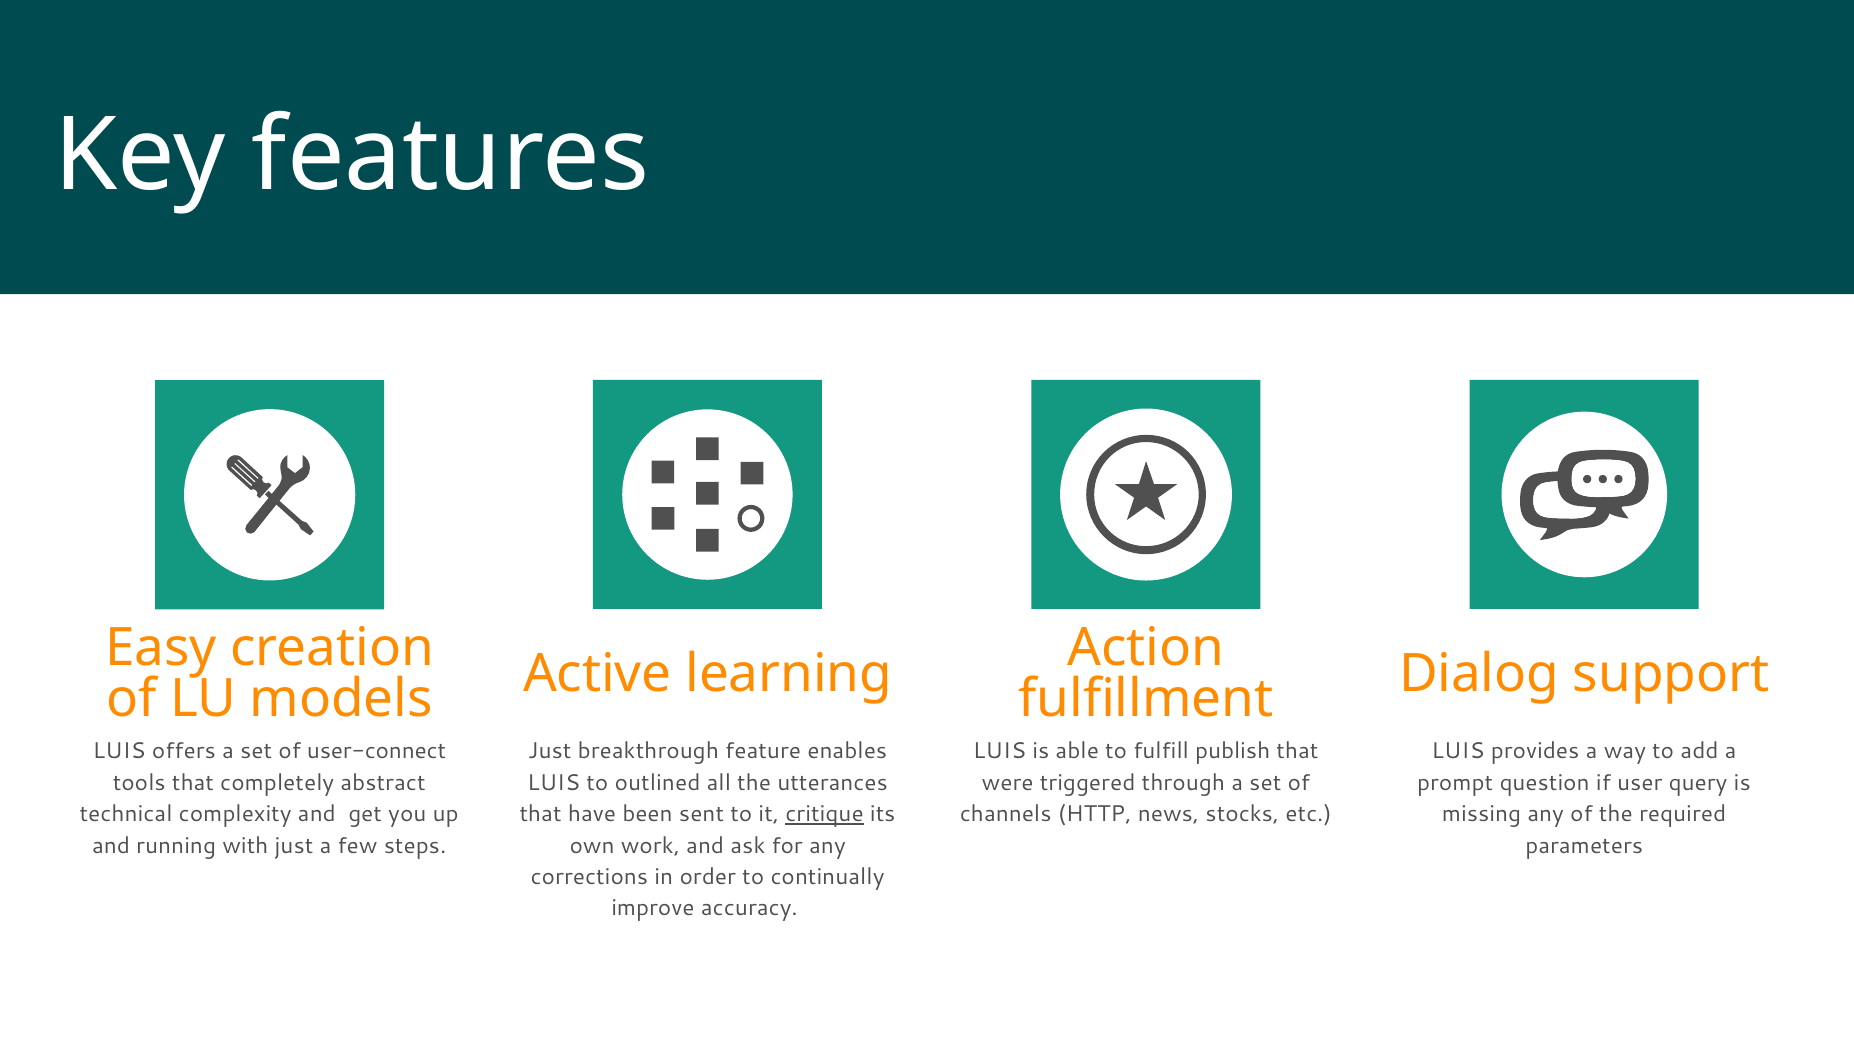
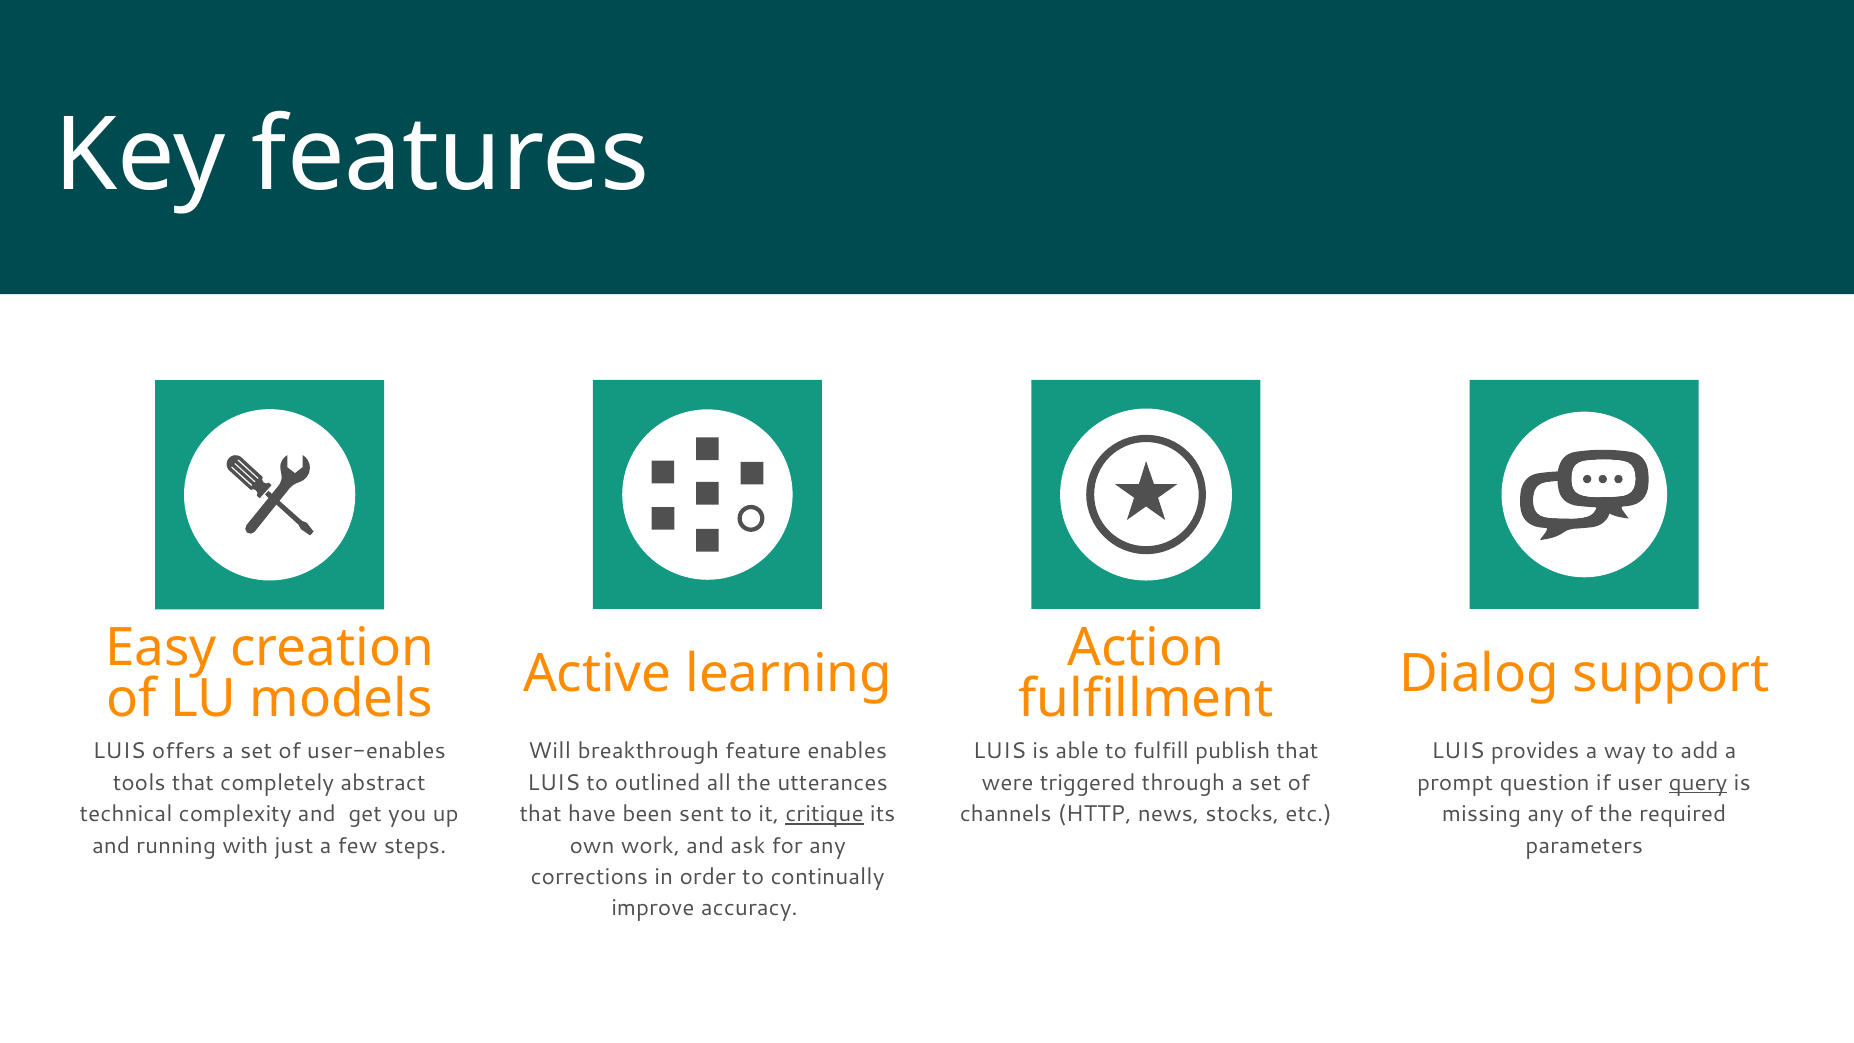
user-connect: user-connect -> user-enables (376, 751)
Just: Just -> Will (550, 751)
query underline: none -> present (1698, 783)
